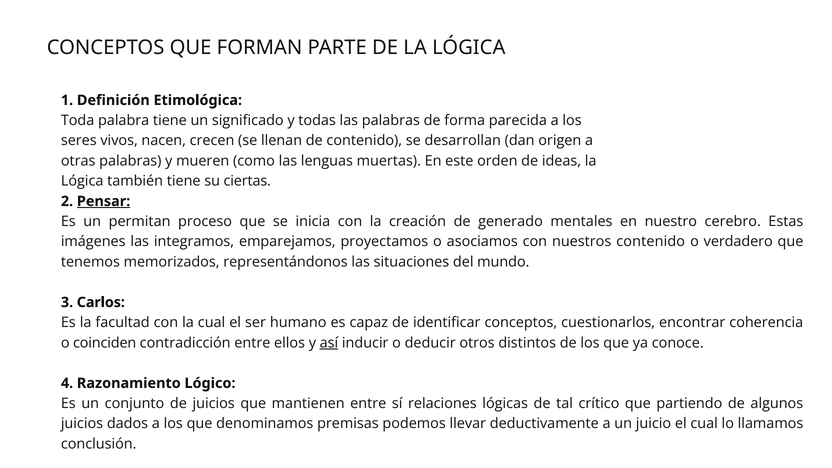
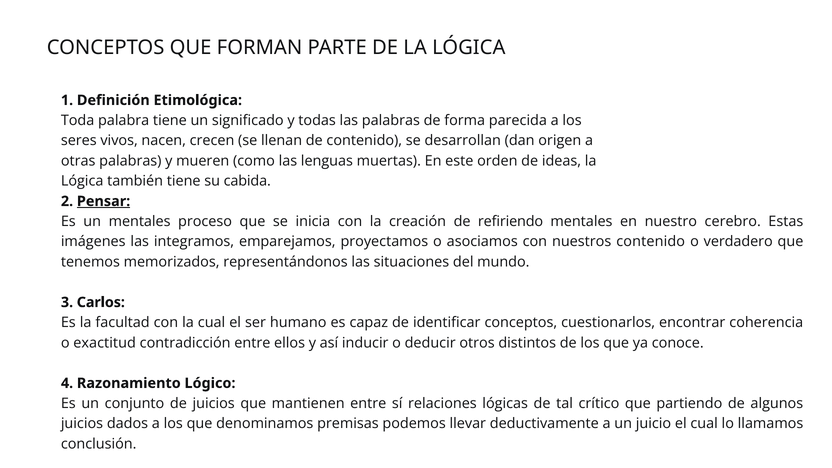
ciertas: ciertas -> cabida (247, 181)
un permitan: permitan -> mentales (140, 221)
generado: generado -> refiriendo (511, 221)
coinciden: coinciden -> exactitud (105, 343)
así underline: present -> none (329, 343)
